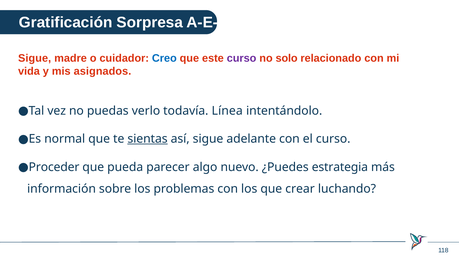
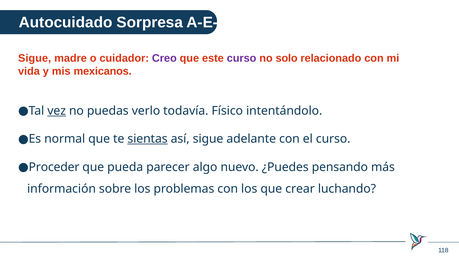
Gratificación: Gratificación -> Autocuidado (66, 22)
Creo colour: blue -> purple (164, 58)
asignados: asignados -> mexicanos (103, 71)
vez underline: none -> present (57, 111)
Línea: Línea -> Físico (227, 111)
estrategia: estrategia -> pensando (340, 167)
